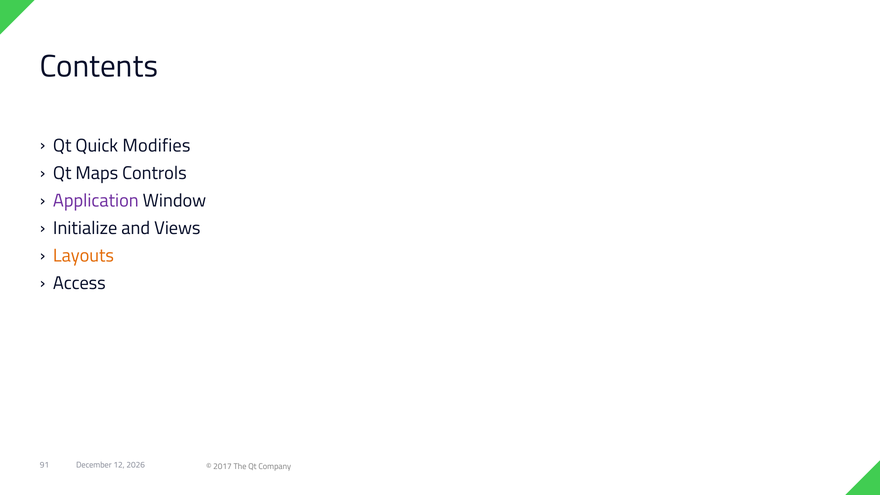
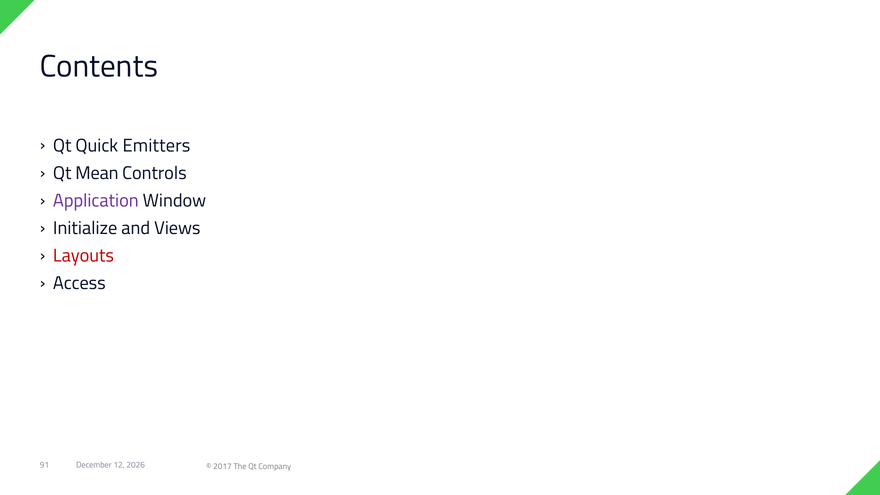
Modifies: Modifies -> Emitters (156, 145)
Maps: Maps -> Mean (97, 173)
Layouts colour: orange -> red (83, 256)
